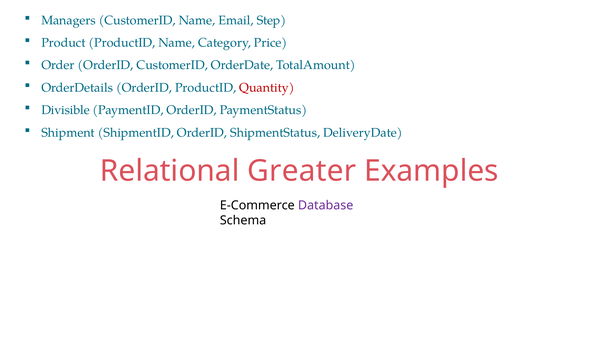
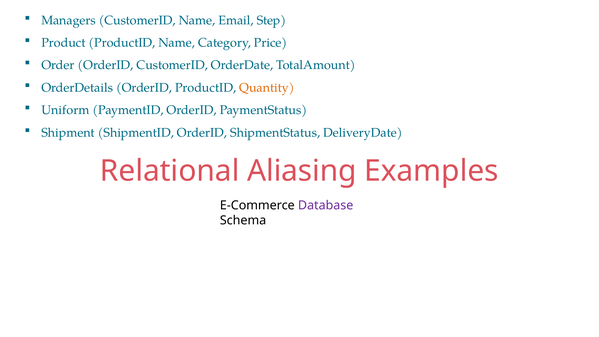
Quantity colour: red -> orange (267, 88)
Divisible: Divisible -> Uniform (65, 110)
Greater: Greater -> Aliasing (302, 171)
